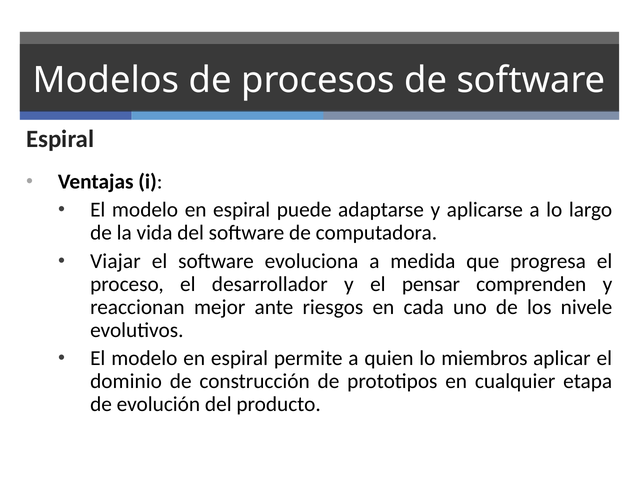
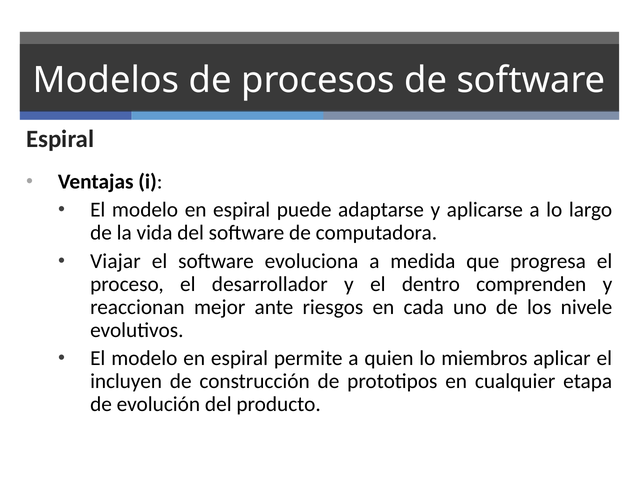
pensar: pensar -> dentro (431, 284)
dominio: dominio -> incluyen (126, 382)
